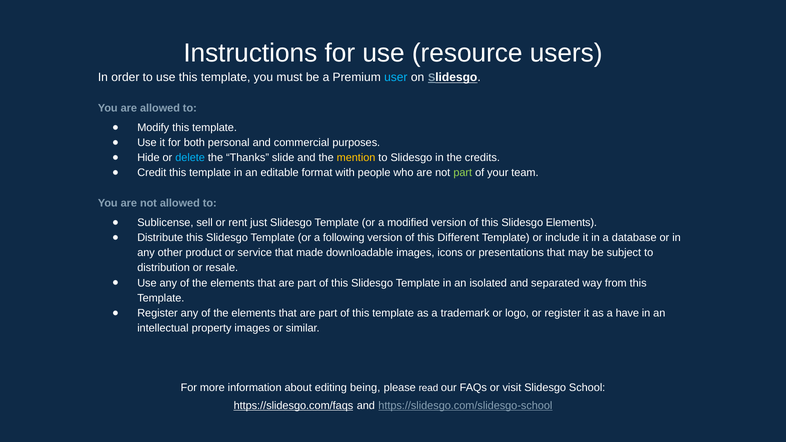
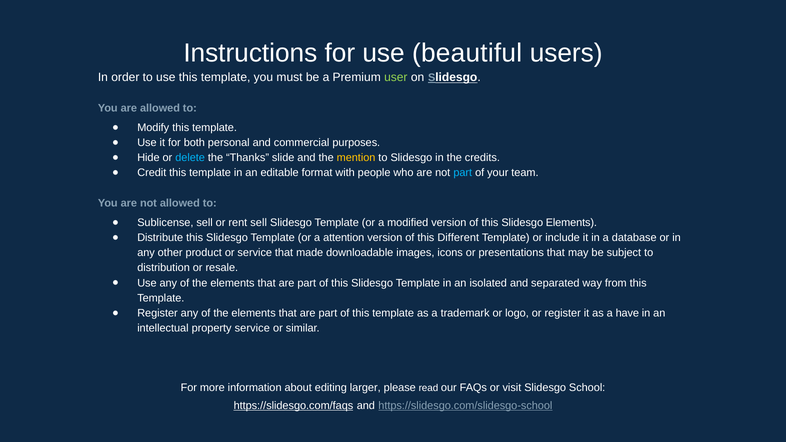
resource: resource -> beautiful (467, 53)
user colour: light blue -> light green (396, 77)
part colour: light green -> light blue (463, 173)
rent just: just -> sell (259, 223)
following: following -> attention (344, 238)
property images: images -> service (252, 328)
being: being -> larger (365, 388)
